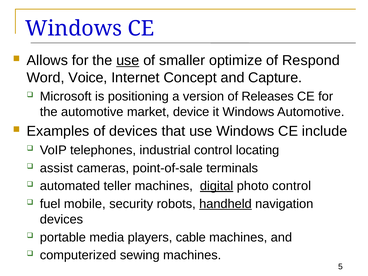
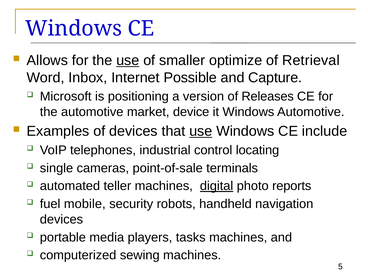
Respond: Respond -> Retrieval (311, 61)
Voice: Voice -> Inbox (88, 78)
Concept: Concept -> Possible (190, 78)
use underline: none -> present (201, 131)
assist: assist -> single (56, 168)
photo control: control -> reports (292, 186)
handheld underline: present -> none (225, 204)
cable: cable -> tasks (191, 237)
